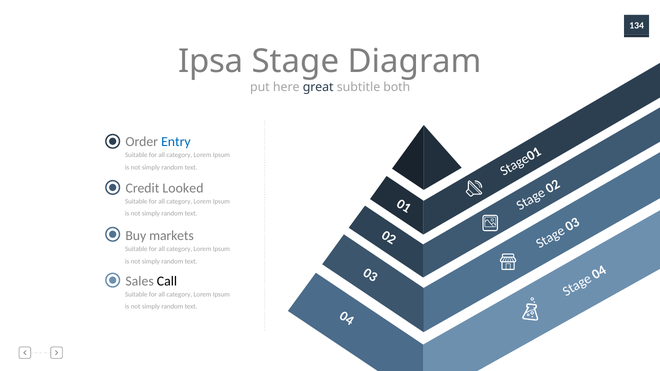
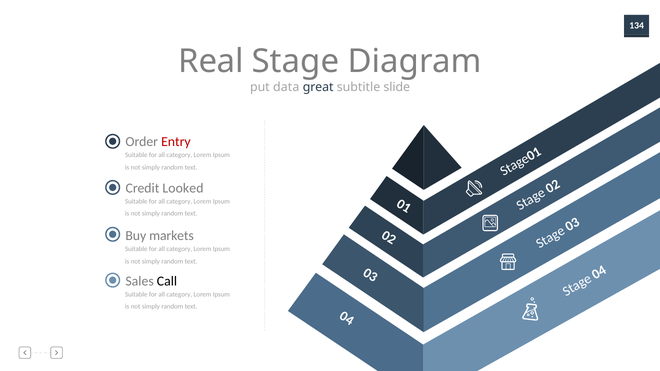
Ipsa: Ipsa -> Real (211, 61)
here: here -> data (286, 87)
both: both -> slide (397, 87)
Entry colour: blue -> red (176, 142)
